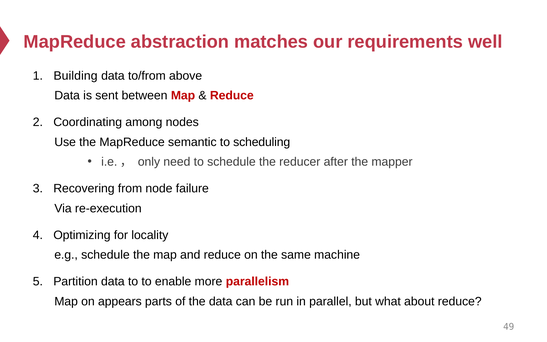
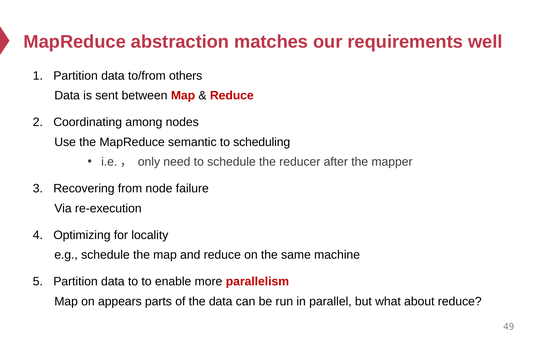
Building: Building -> Partition (76, 76)
above: above -> others (186, 76)
